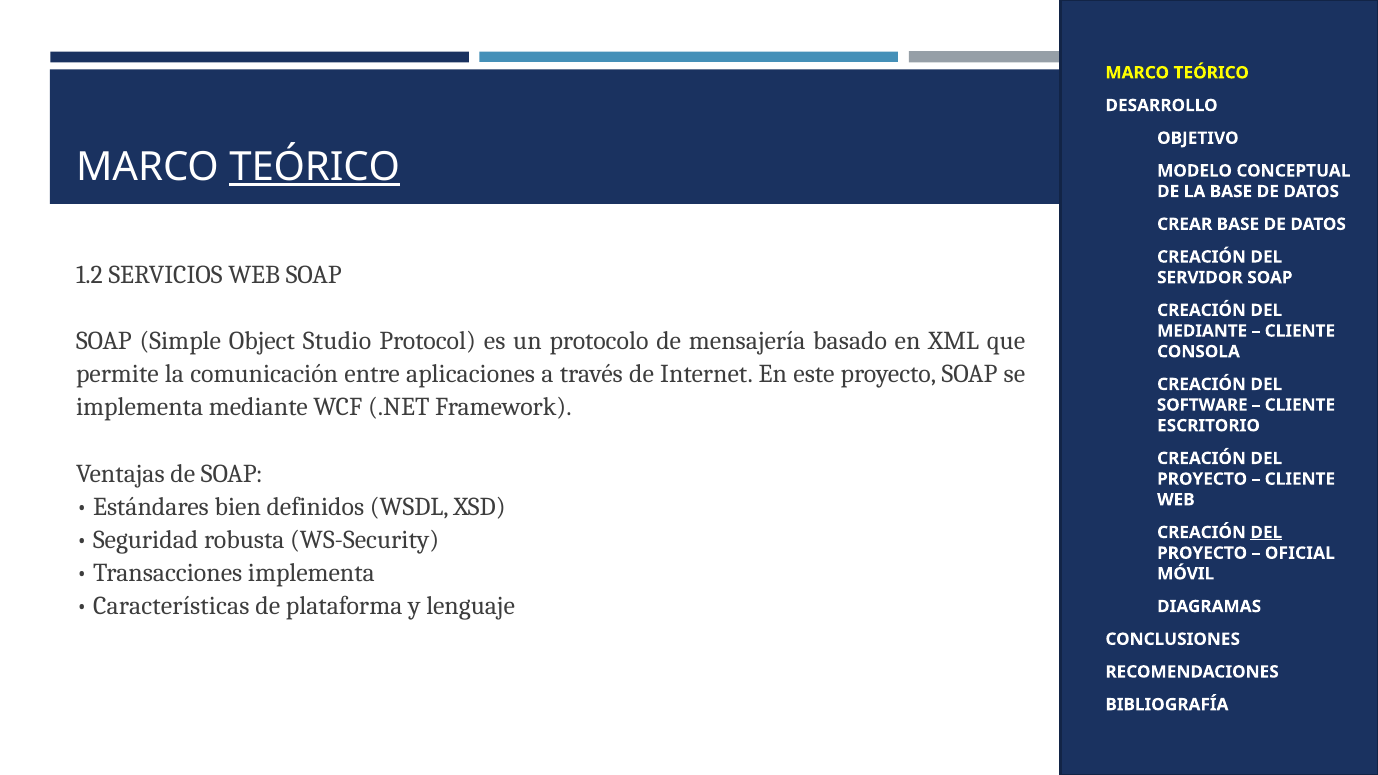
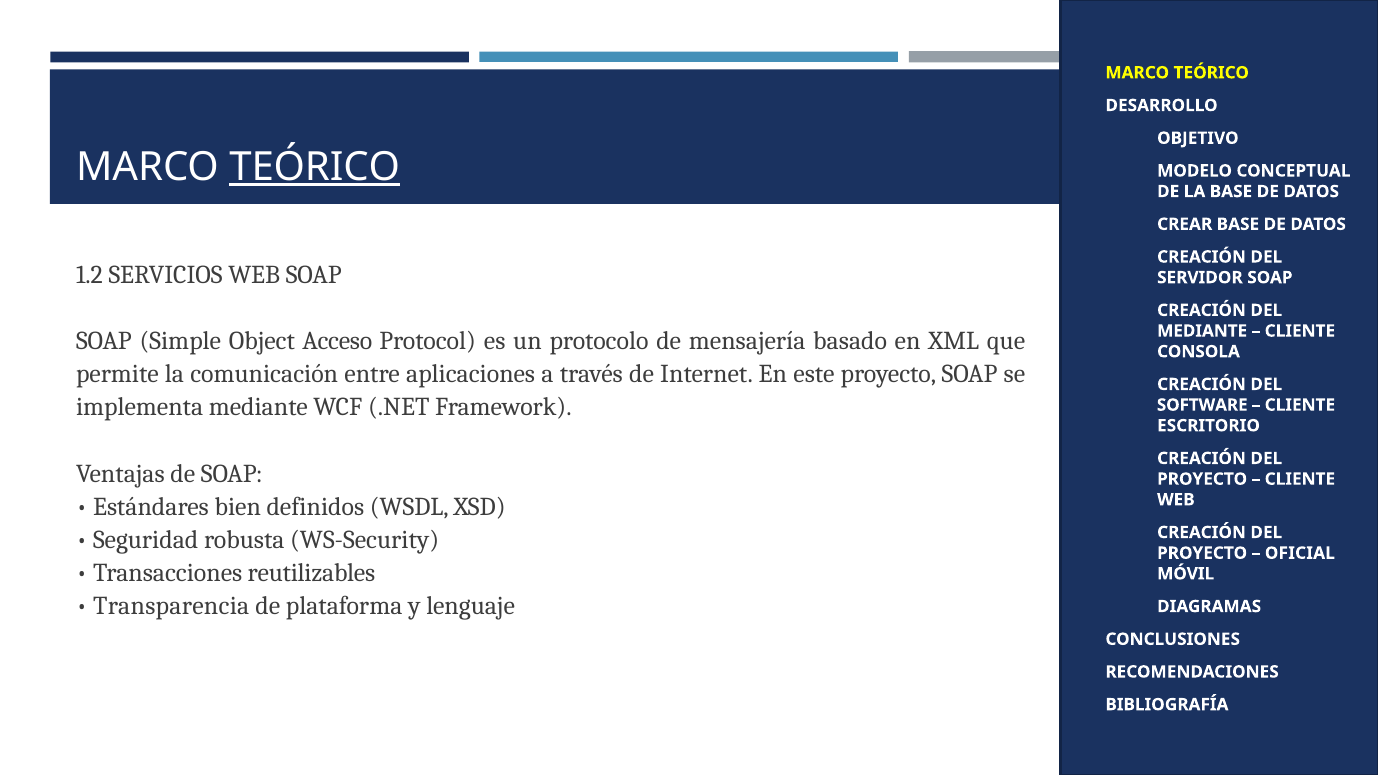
Studio: Studio -> Acceso (337, 341)
DEL underline: present -> none (1266, 533)
Transacciones implementa: implementa -> reutilizables (311, 573)
Características: Características -> Transparencia (171, 606)
